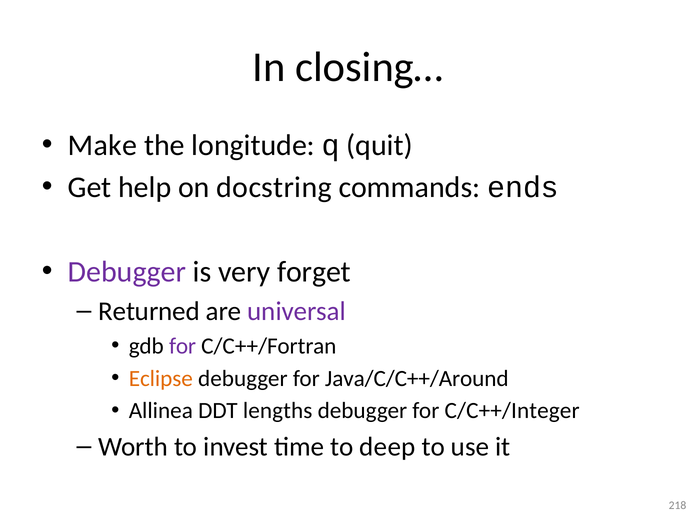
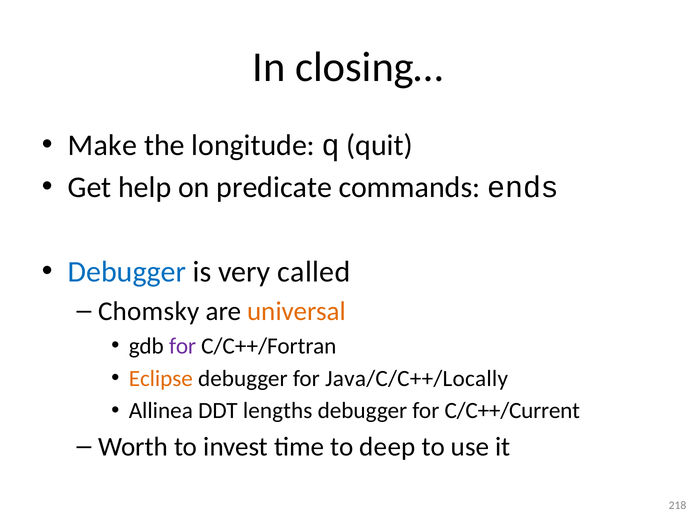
docstring: docstring -> predicate (274, 188)
Debugger colour: purple -> blue (127, 272)
forget: forget -> called (314, 272)
Returned: Returned -> Chomsky (149, 311)
universal colour: purple -> orange (297, 311)
Java/C/C++/Around: Java/C/C++/Around -> Java/C/C++/Locally (417, 378)
C/C++/Integer: C/C++/Integer -> C/C++/Current (512, 411)
